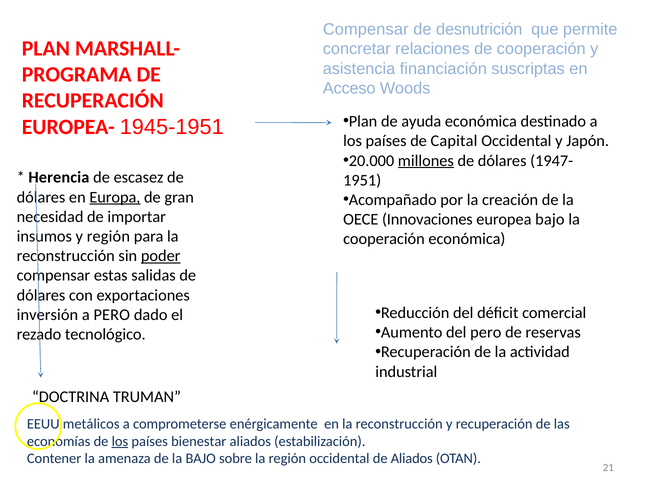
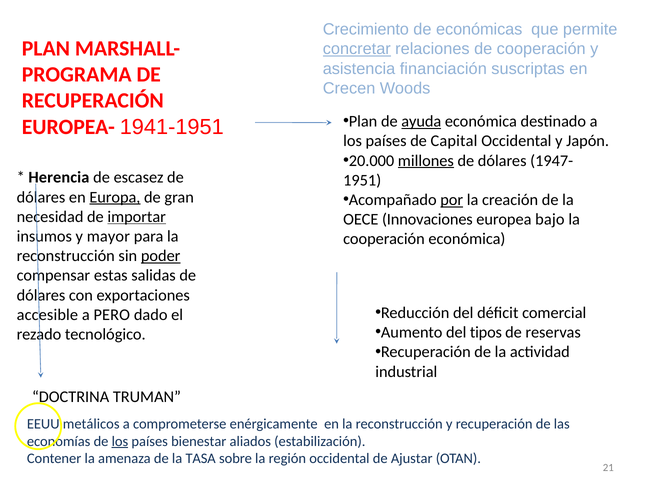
Compensar: Compensar -> Crecimiento (366, 29)
desnutrición: desnutrición -> económicas (479, 29)
concretar underline: none -> present (357, 49)
Acceso: Acceso -> Crecen (349, 88)
ayuda underline: none -> present (421, 121)
1945-1951: 1945-1951 -> 1941-1951 (172, 127)
por underline: none -> present (452, 200)
importar underline: none -> present (137, 217)
y región: región -> mayor (108, 236)
inversión: inversión -> accesible (47, 315)
del pero: pero -> tipos (486, 332)
la BAJO: BAJO -> TASA (201, 458)
de Aliados: Aliados -> Ajustar (412, 458)
